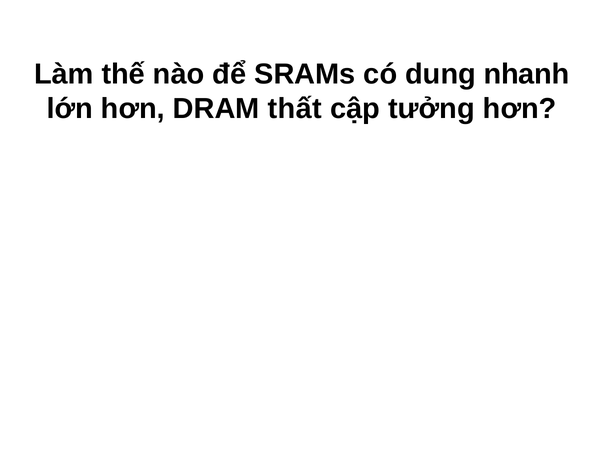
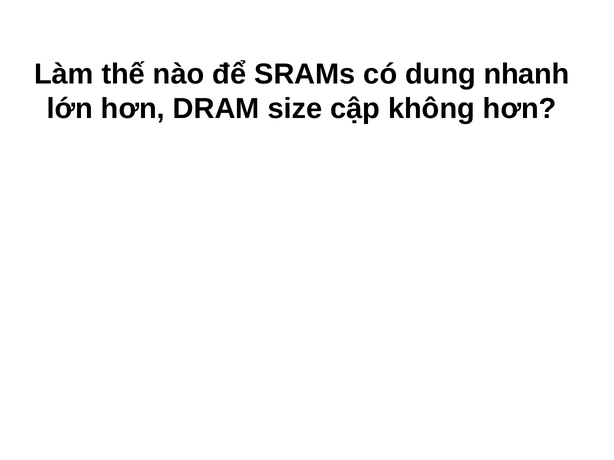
thất: thất -> size (295, 109)
tưởng: tưởng -> không (432, 109)
